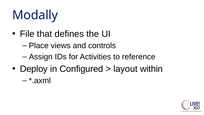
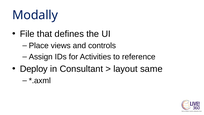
Configured: Configured -> Consultant (81, 69)
within: within -> same (151, 69)
